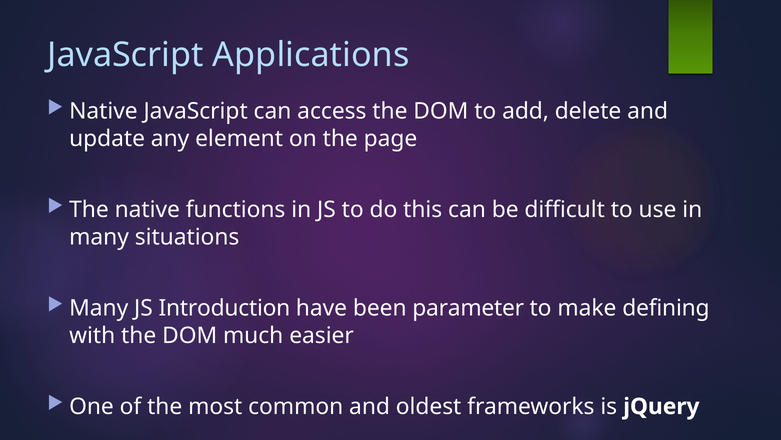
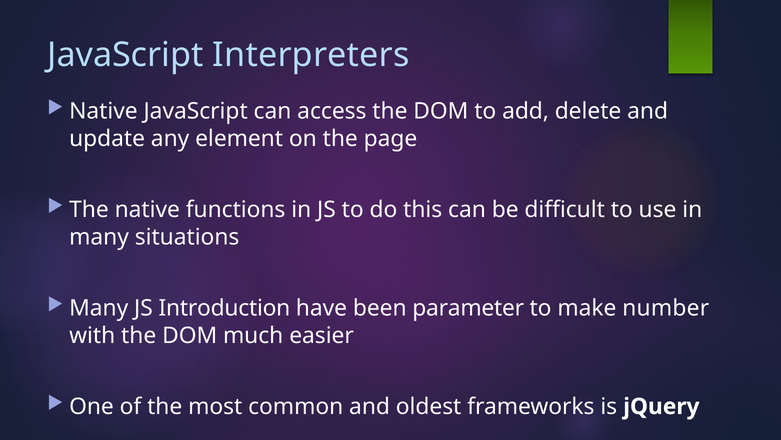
Applications: Applications -> Interpreters (311, 55)
defining: defining -> number (666, 308)
